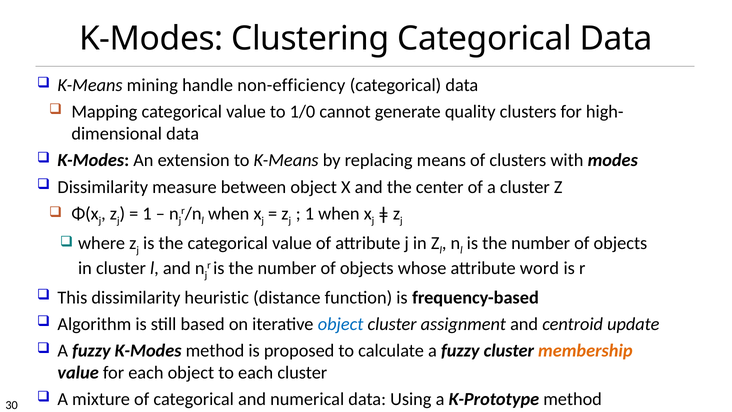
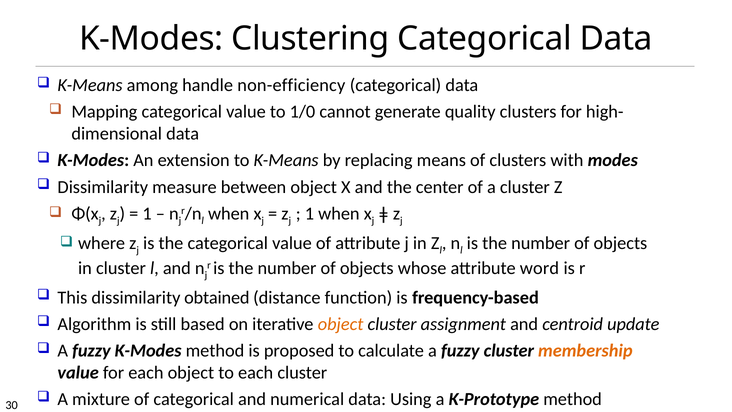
mining: mining -> among (152, 85)
heuristic: heuristic -> obtained (217, 298)
object colour: blue -> orange (341, 324)
